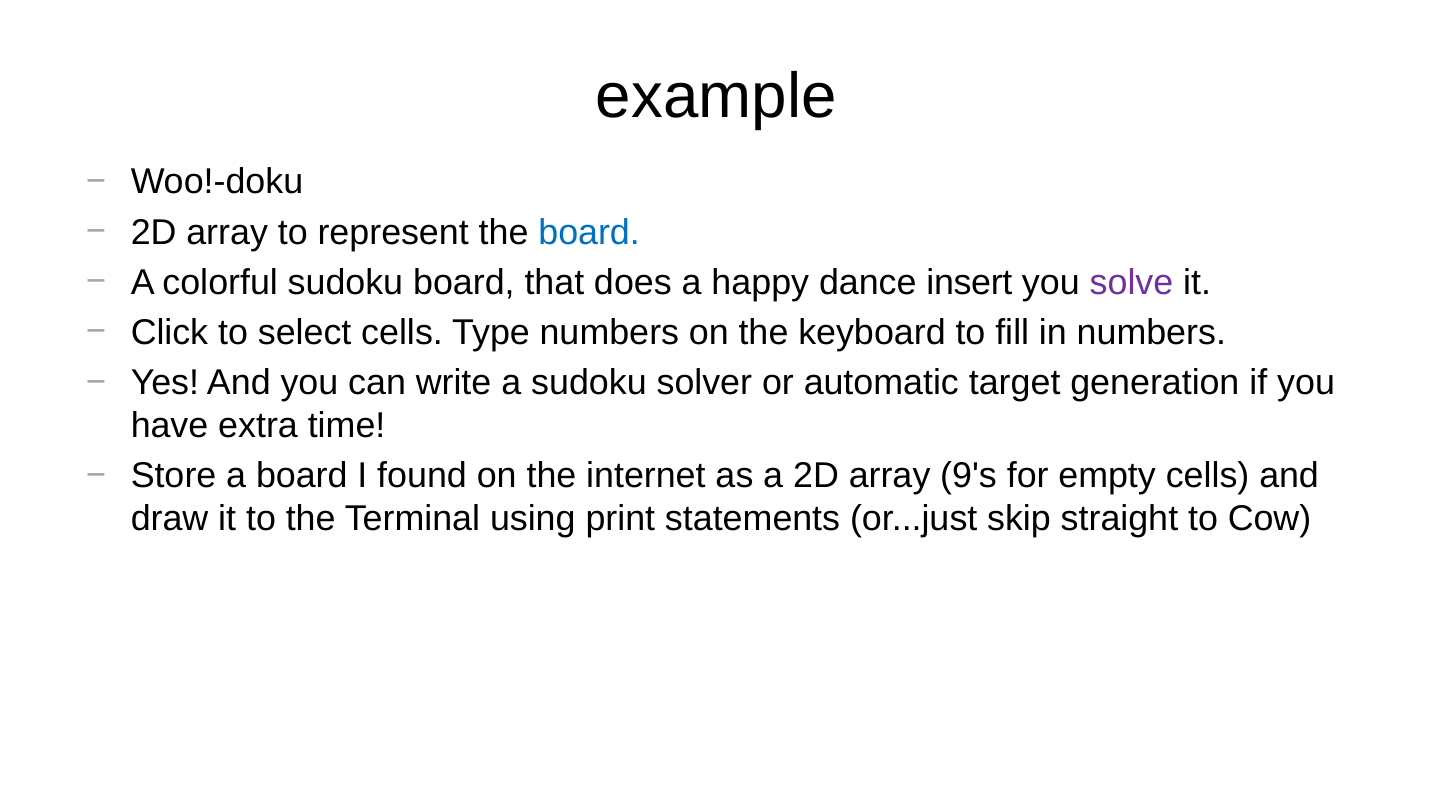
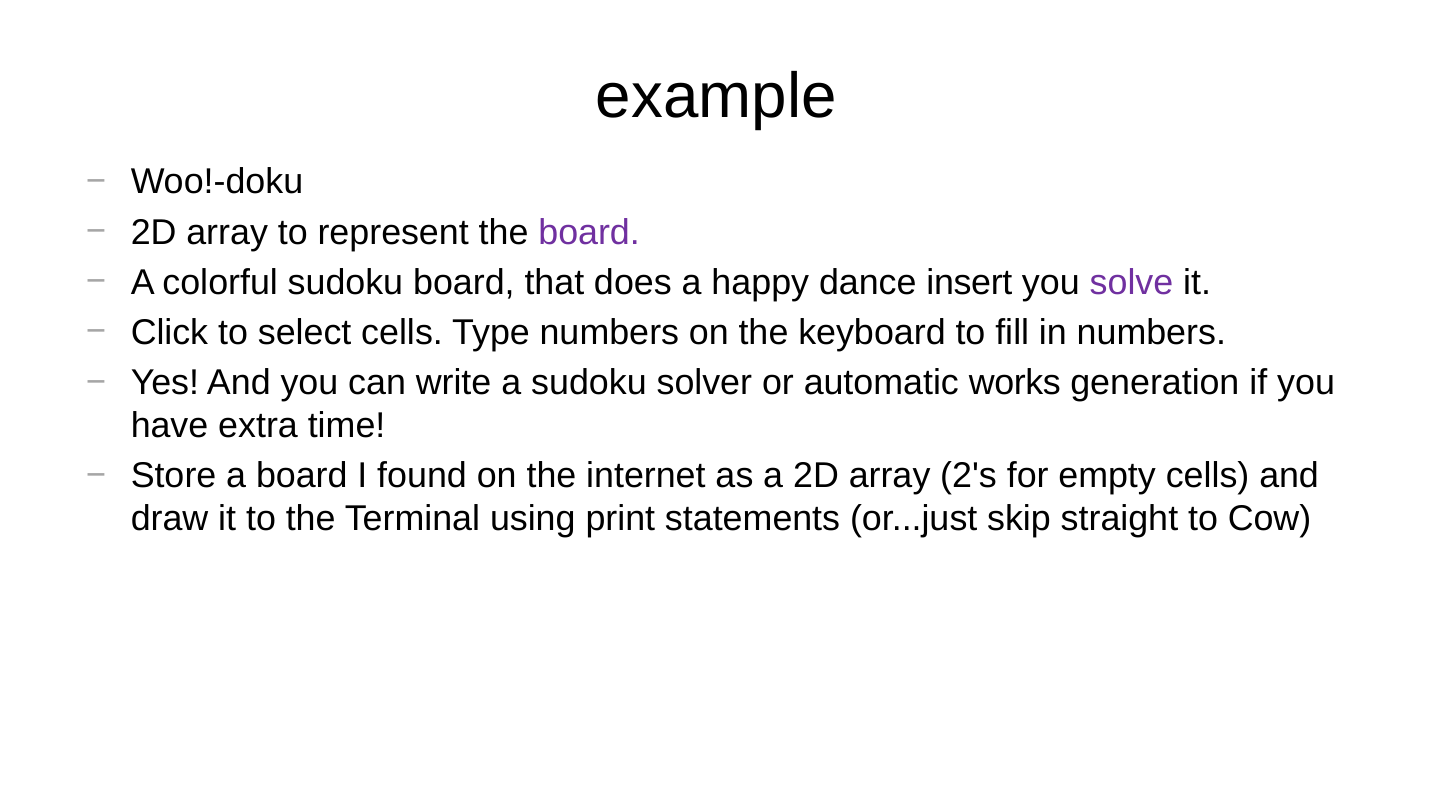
board colour: blue -> purple (589, 232)
target: target -> works (1015, 383)
9's: 9's -> 2's (969, 476)
